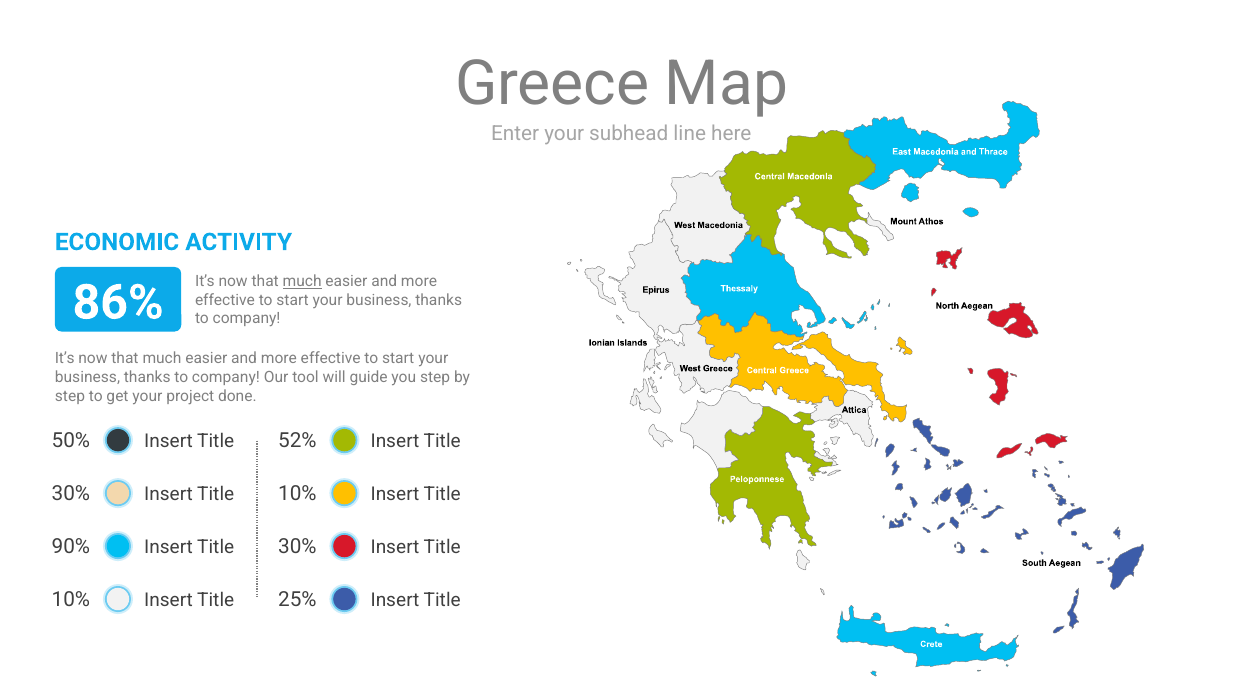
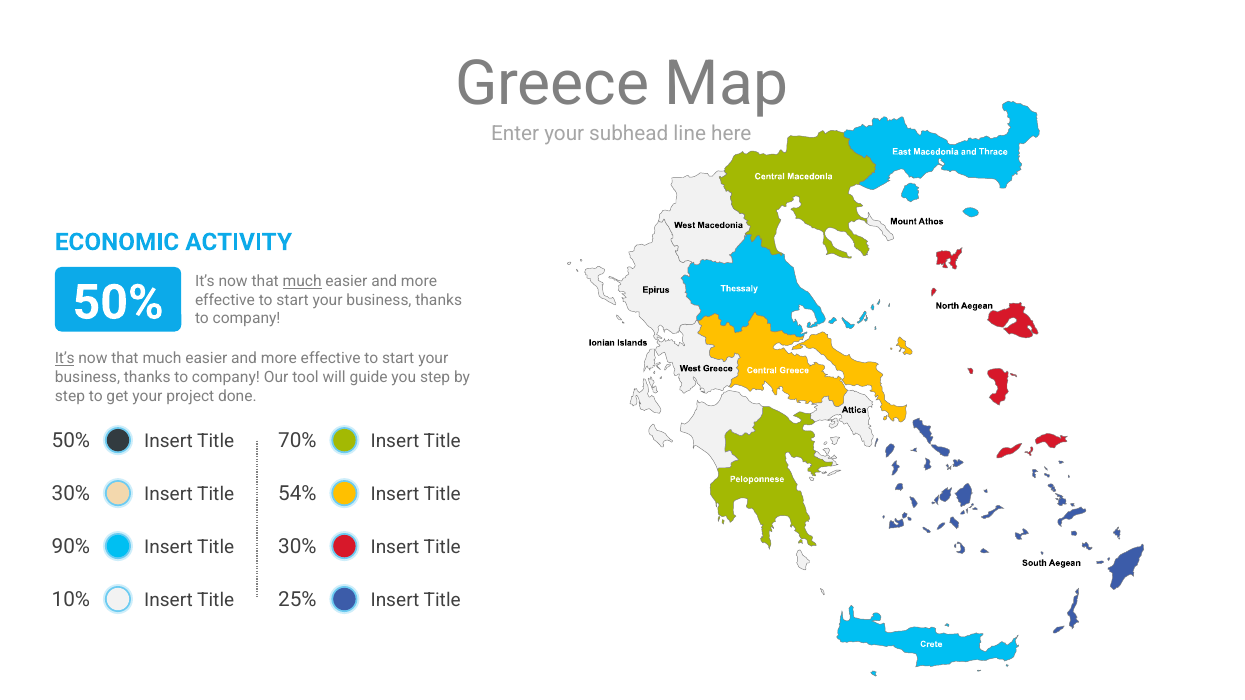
86%: 86% -> 50% (118, 303)
It’s underline: none -> present (65, 359)
52%: 52% -> 70% (297, 441)
10%: 10% -> 54% (297, 494)
